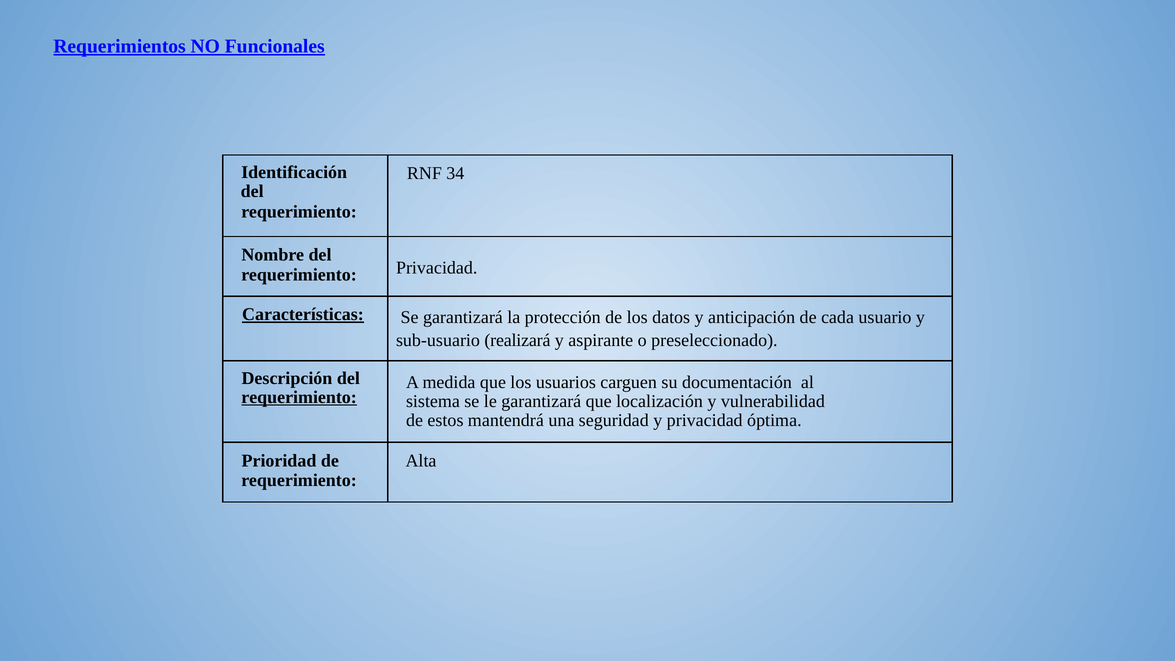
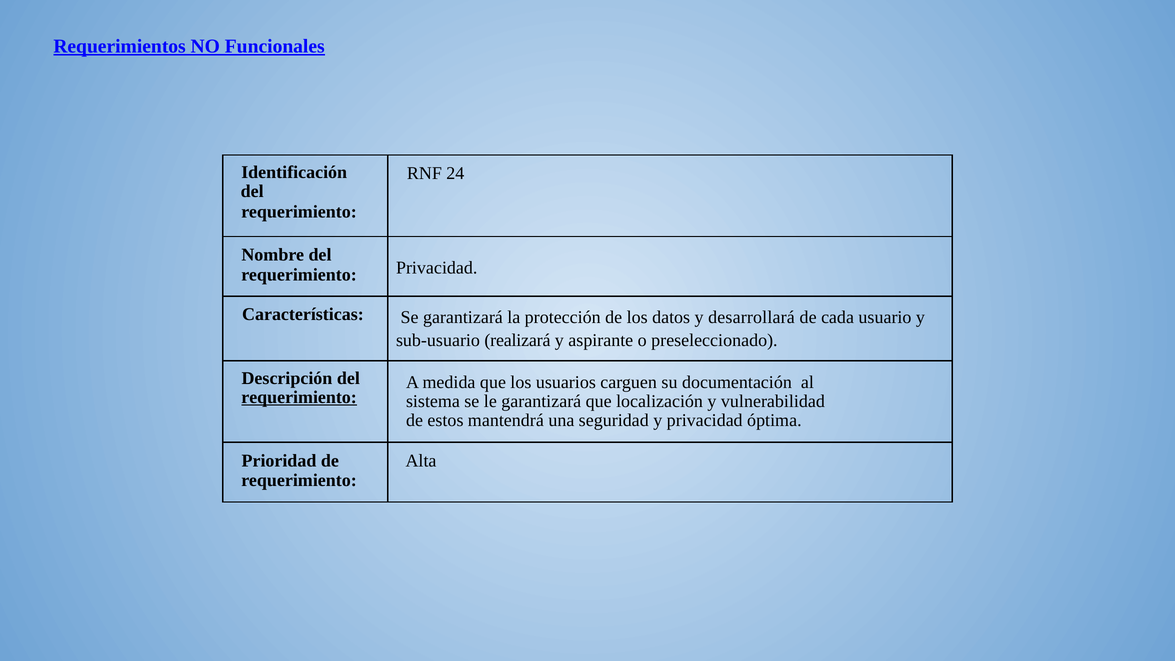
34: 34 -> 24 (455, 173)
Características underline: present -> none (303, 315)
anticipación: anticipación -> desarrollará (751, 317)
